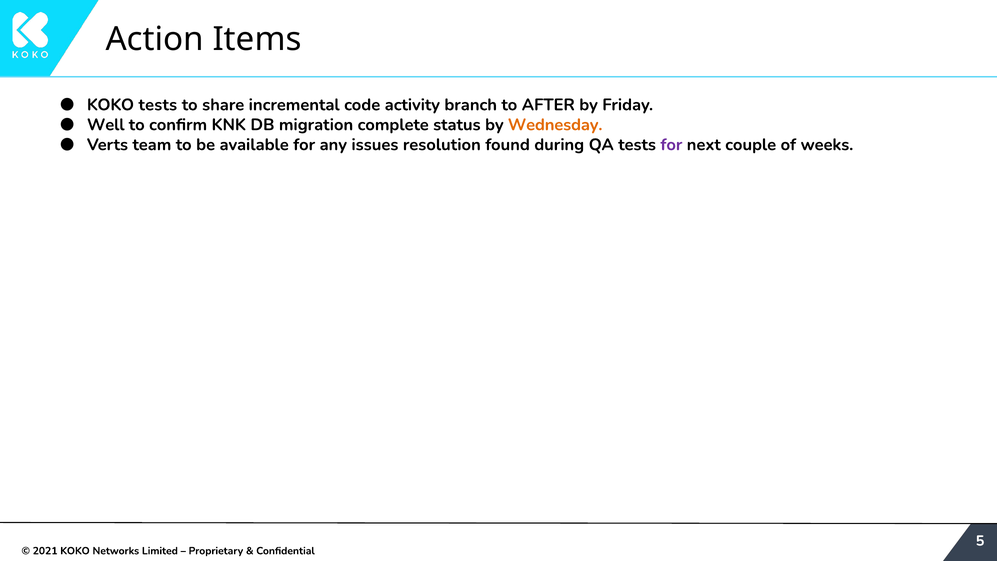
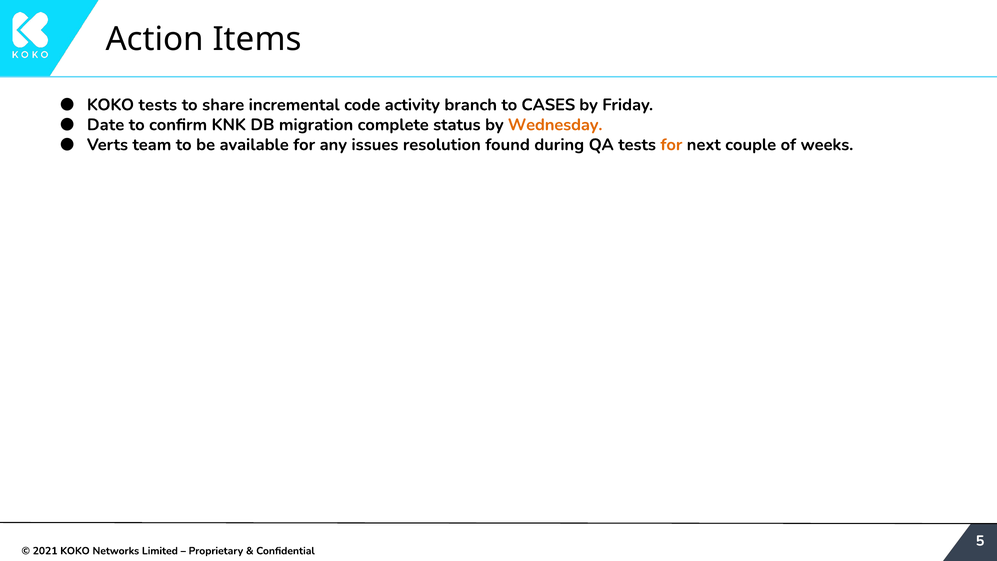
AFTER: AFTER -> CASES (548, 105)
Well: Well -> Date (106, 125)
for colour: purple -> orange (671, 145)
